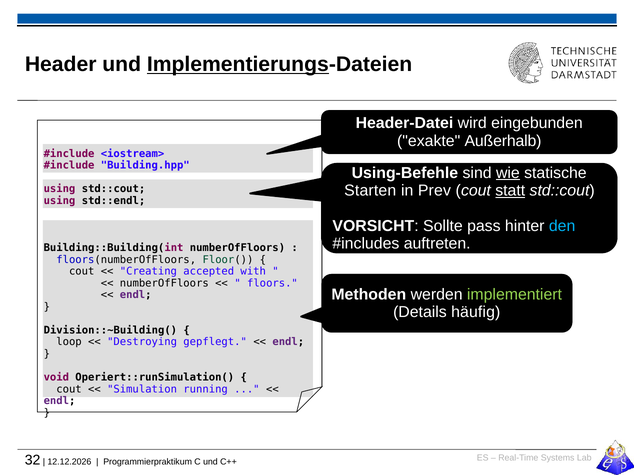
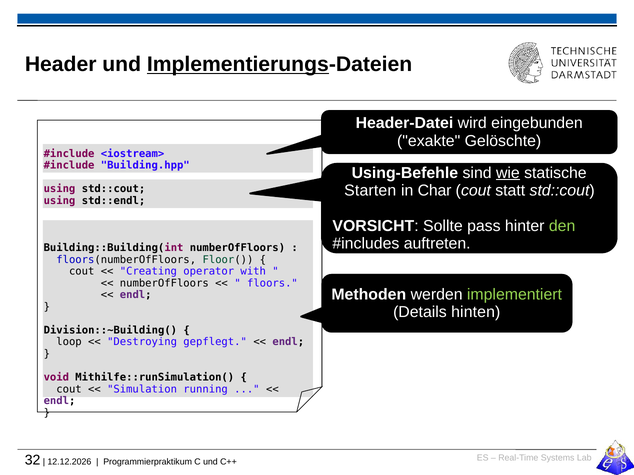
Außerhalb: Außerhalb -> Gelöschte (503, 141)
Prev: Prev -> Char (435, 191)
statt underline: present -> none (510, 191)
den colour: light blue -> light green (562, 226)
accepted: accepted -> operator (209, 272)
häufig: häufig -> hinten (476, 312)
Operiert::runSimulation(: Operiert::runSimulation( -> Mithilfe::runSimulation( (155, 378)
